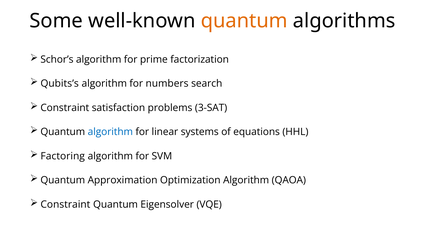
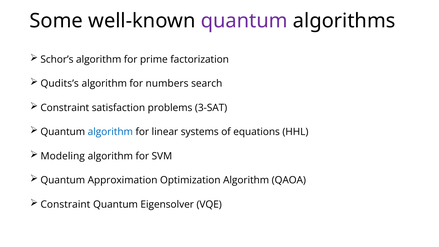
quantum colour: orange -> purple (244, 21)
Qubits’s: Qubits’s -> Qudits’s (60, 84)
Factoring: Factoring -> Modeling (63, 156)
